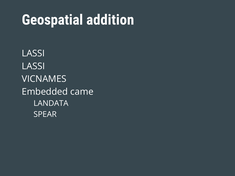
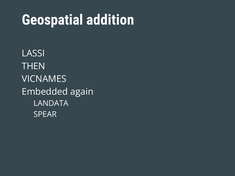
LASSI: LASSI -> THEN (33, 66)
came: came -> again (82, 92)
